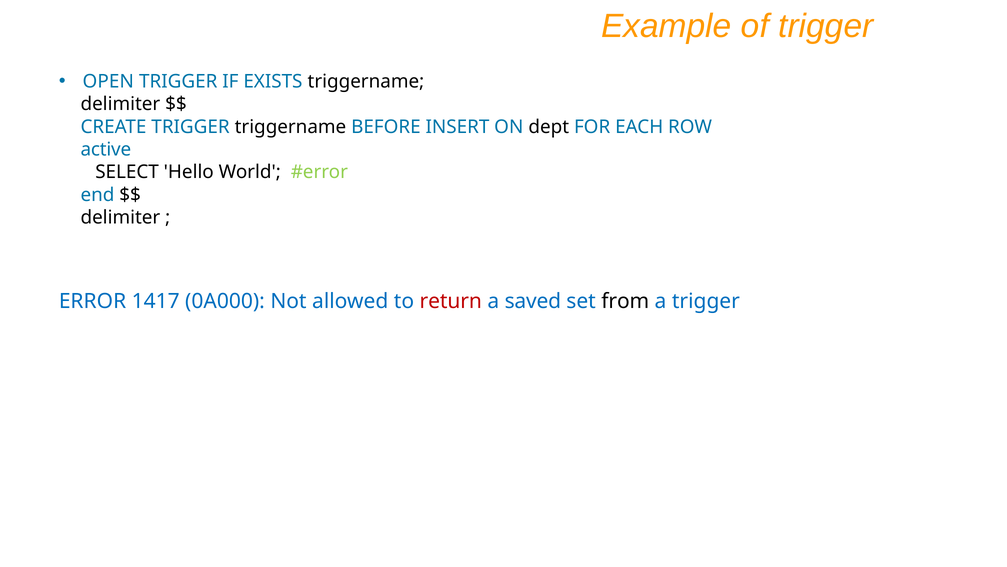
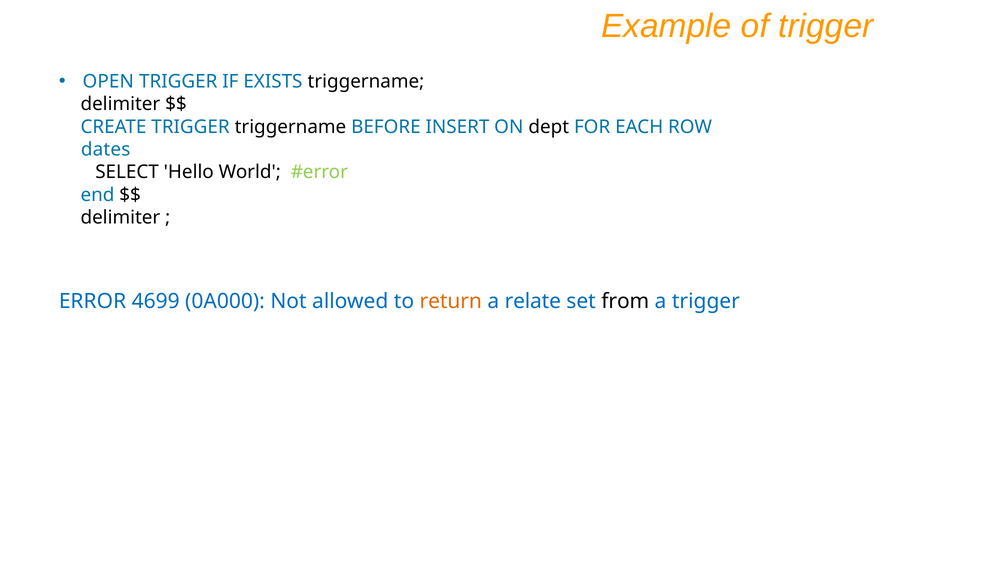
active: active -> dates (106, 149)
1417: 1417 -> 4699 (156, 301)
return colour: red -> orange (451, 301)
saved: saved -> relate (533, 301)
